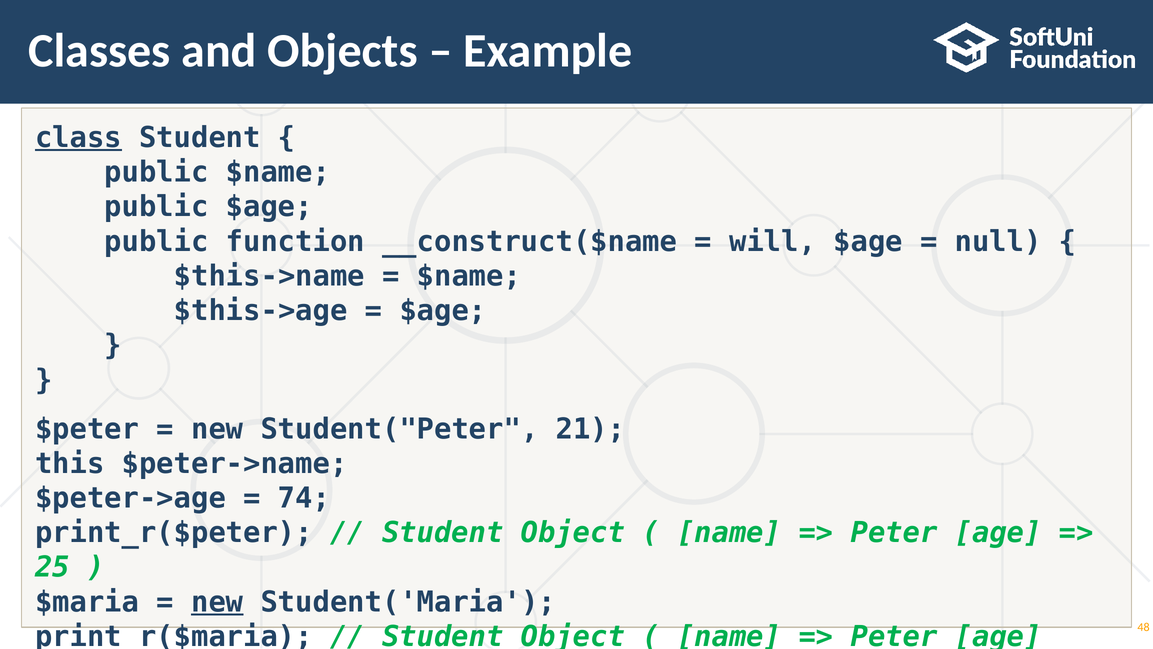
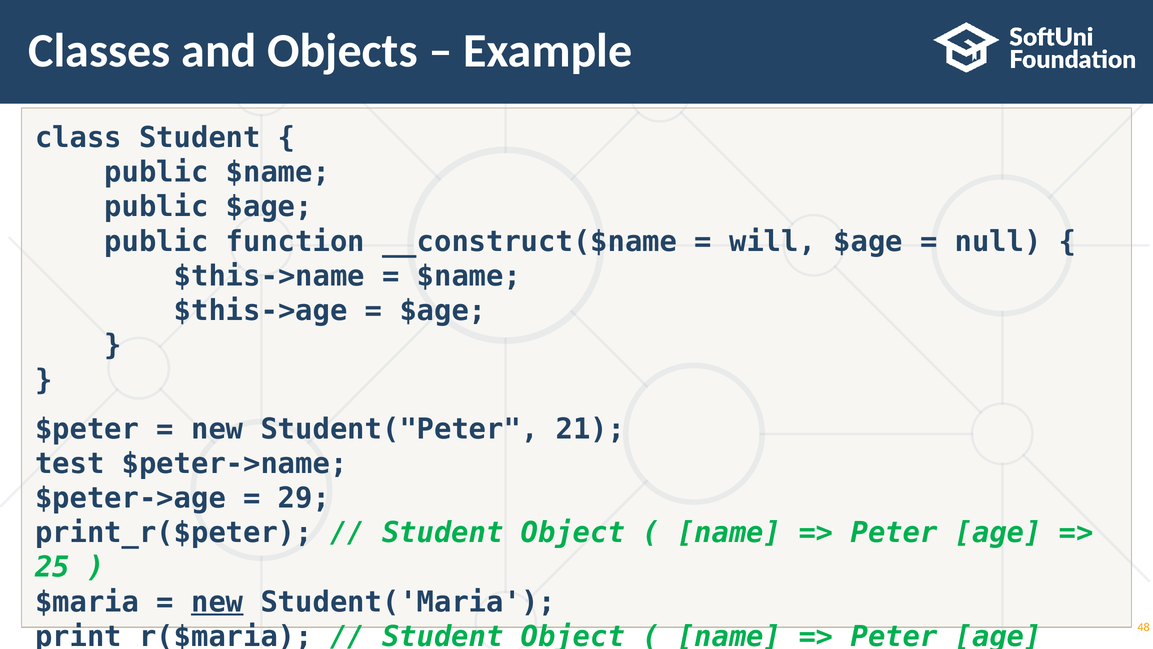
class underline: present -> none (78, 138)
this: this -> test (70, 463)
74: 74 -> 29 (304, 498)
